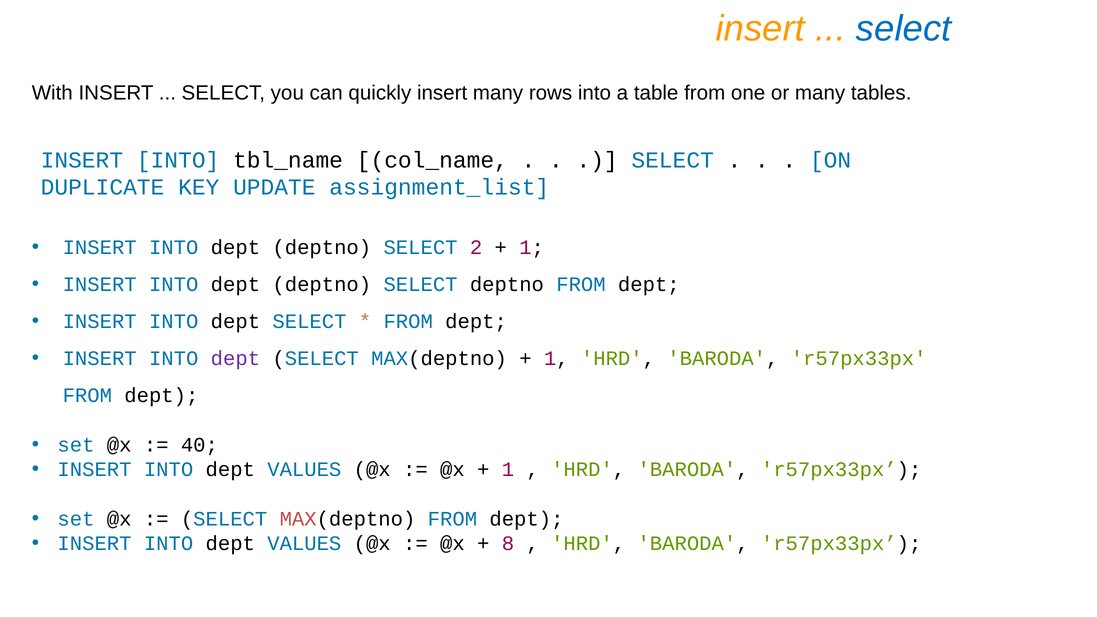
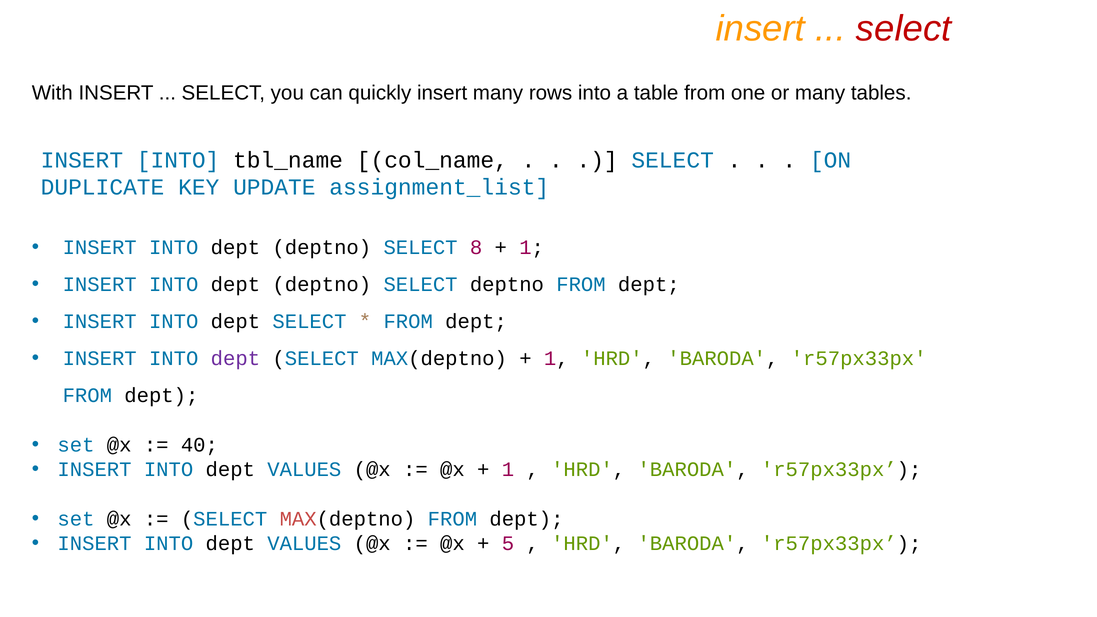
select colour: blue -> red (904, 29)
2: 2 -> 8 (476, 248)
8: 8 -> 5 (508, 544)
